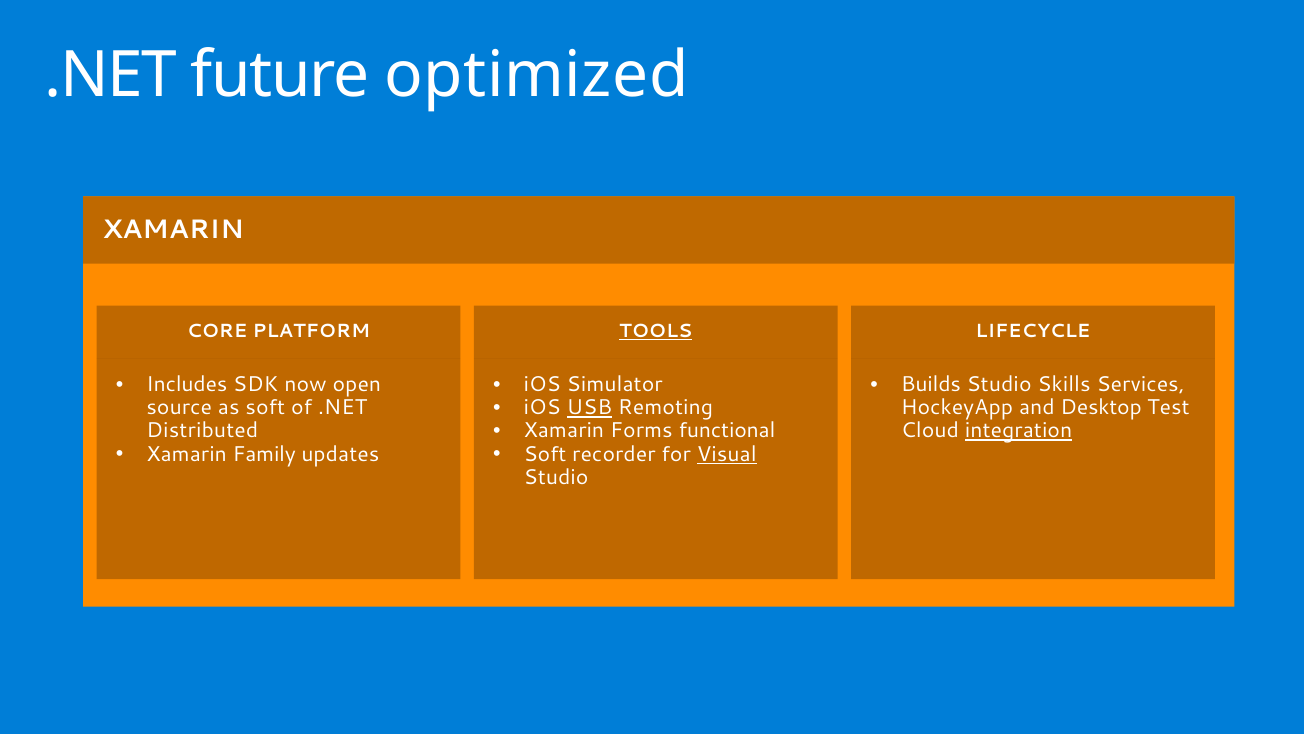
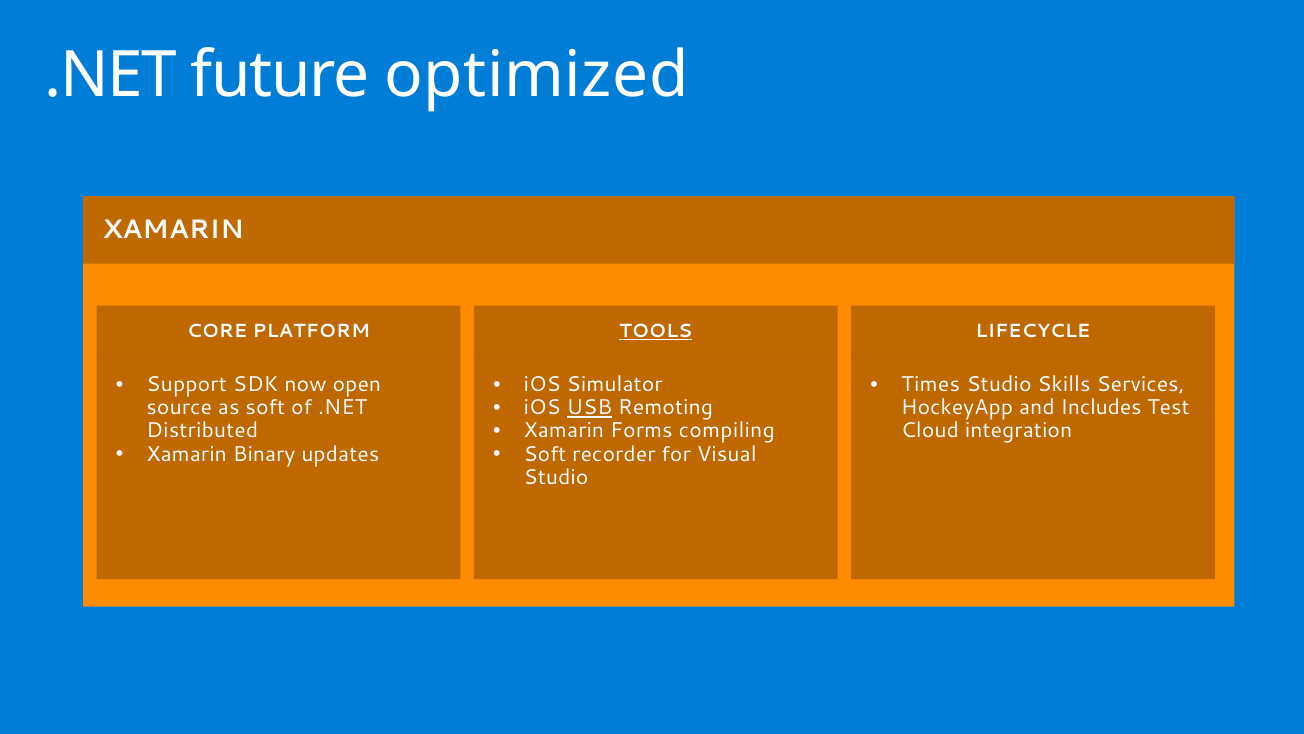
Includes: Includes -> Support (187, 385)
Builds: Builds -> Times (931, 385)
Desktop: Desktop -> Includes (1101, 408)
functional: functional -> compiling (727, 431)
integration underline: present -> none (1019, 431)
Family: Family -> Binary (264, 454)
Visual underline: present -> none (727, 454)
